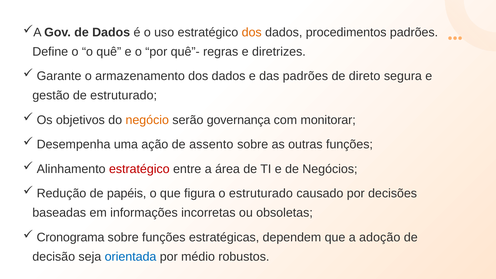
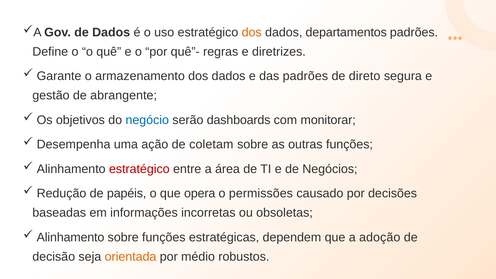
procedimentos: procedimentos -> departamentos (346, 32)
de estruturado: estruturado -> abrangente (124, 95)
negócio colour: orange -> blue (147, 120)
governança: governança -> dashboards (239, 120)
assento: assento -> coletam (211, 144)
figura: figura -> opera (200, 193)
o estruturado: estruturado -> permissões (261, 193)
Cronograma: Cronograma -> Alinhamento (71, 237)
orientada colour: blue -> orange (131, 257)
